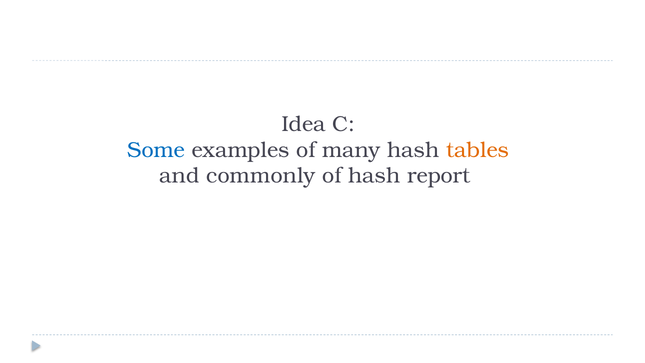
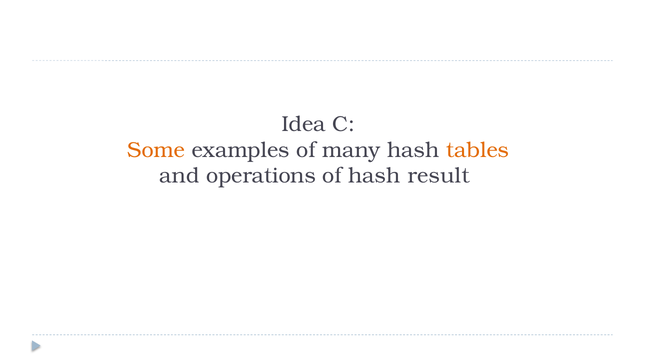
Some colour: blue -> orange (156, 150)
commonly: commonly -> operations (261, 176)
report: report -> result (439, 176)
